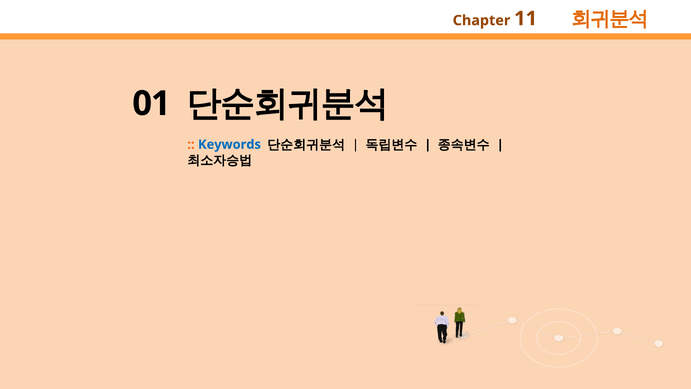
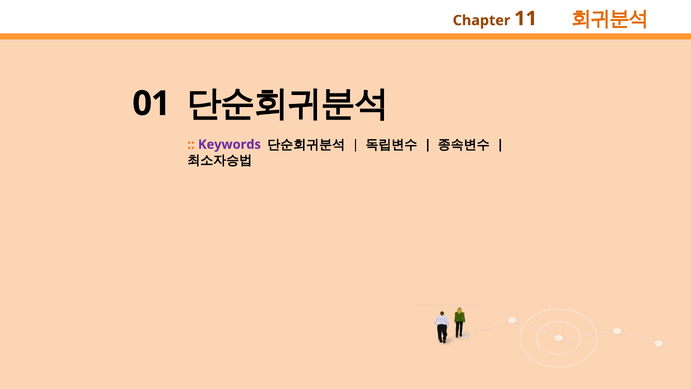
Keywords colour: blue -> purple (229, 144)
